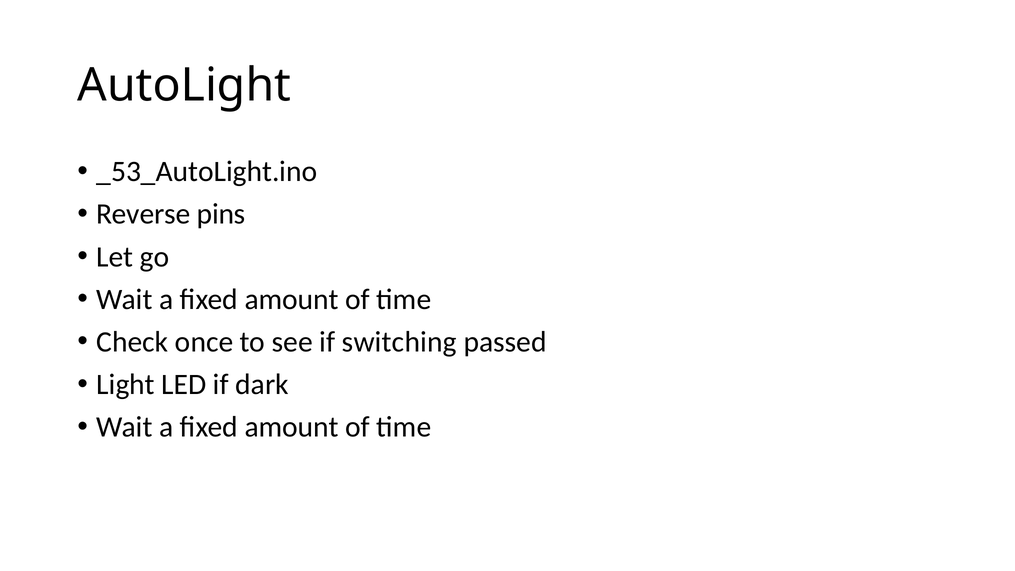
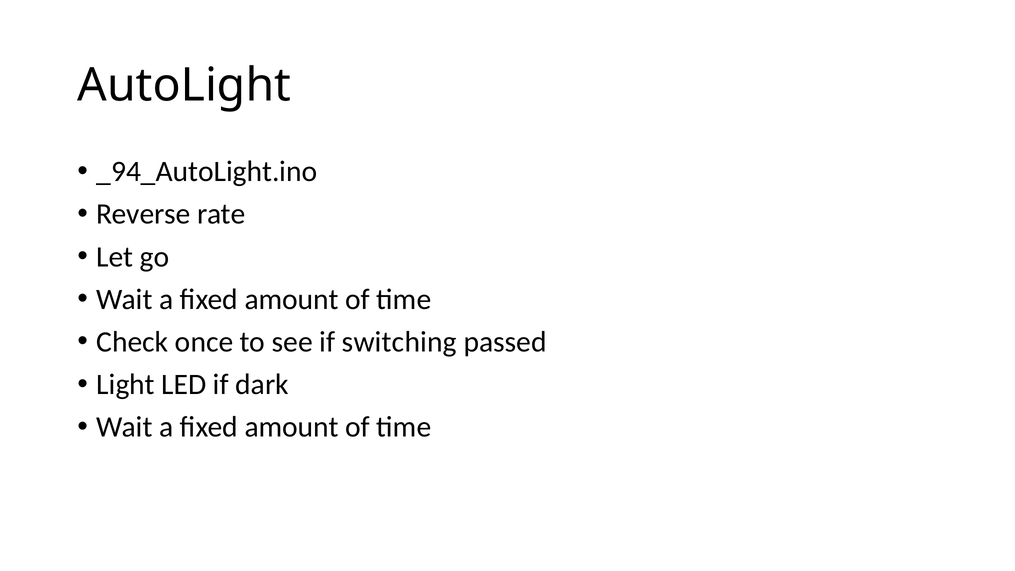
_53_AutoLight.ino: _53_AutoLight.ino -> _94_AutoLight.ino (207, 172)
pins: pins -> rate (221, 214)
